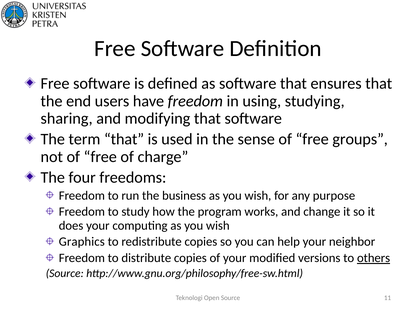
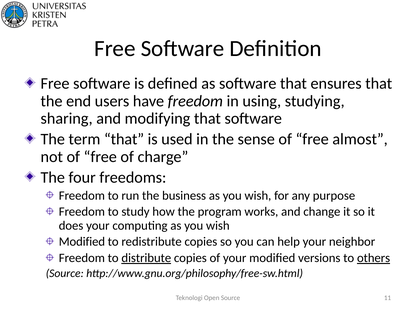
groups: groups -> almost (360, 139)
Graphics: Graphics -> Modified (82, 242)
distribute underline: none -> present (146, 258)
